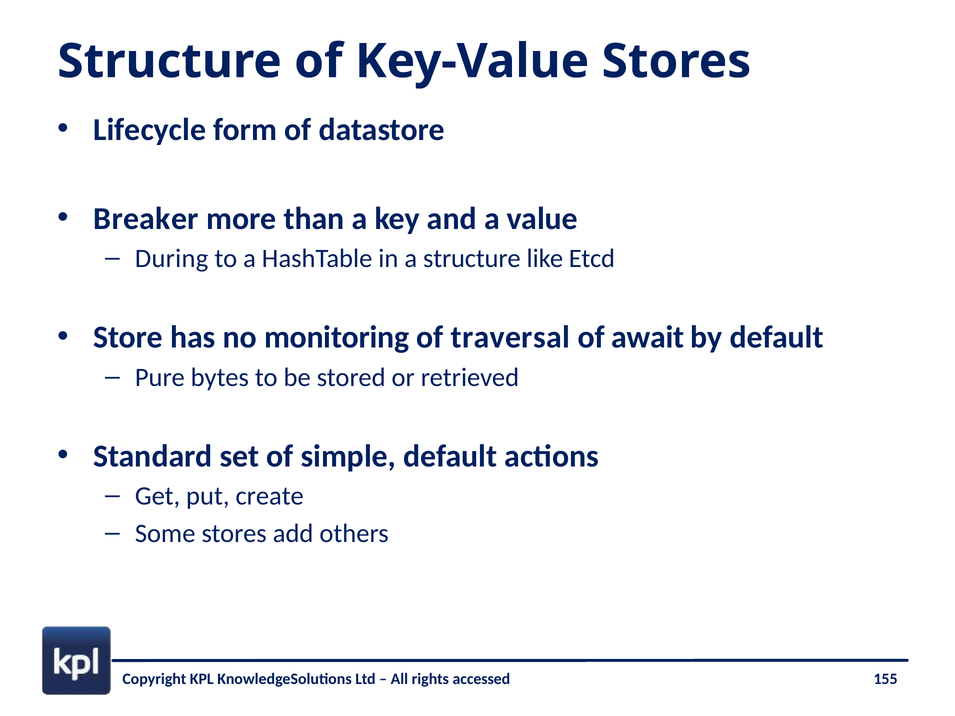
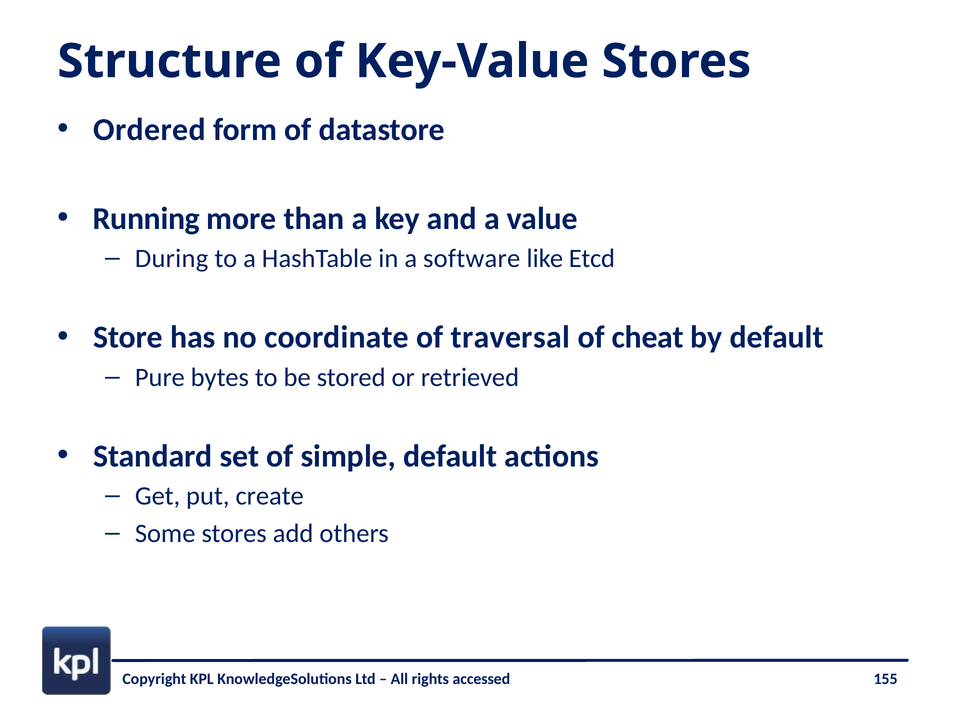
Lifecycle: Lifecycle -> Ordered (149, 130)
Breaker: Breaker -> Running (146, 219)
a structure: structure -> software (472, 259)
monitoring: monitoring -> coordinate (336, 338)
await: await -> cheat (648, 338)
